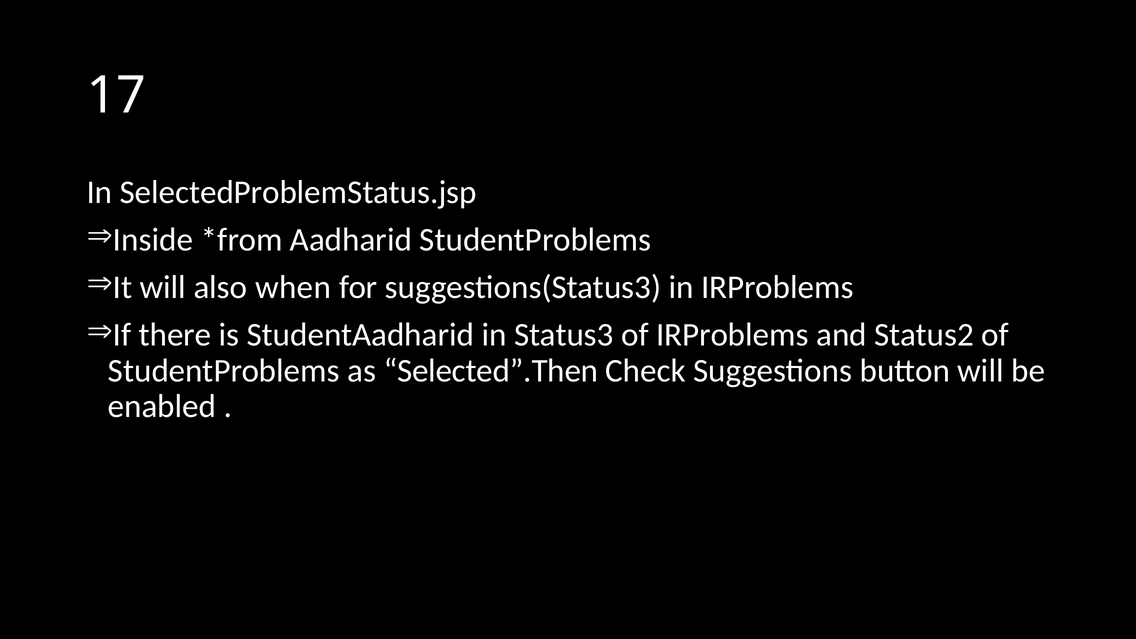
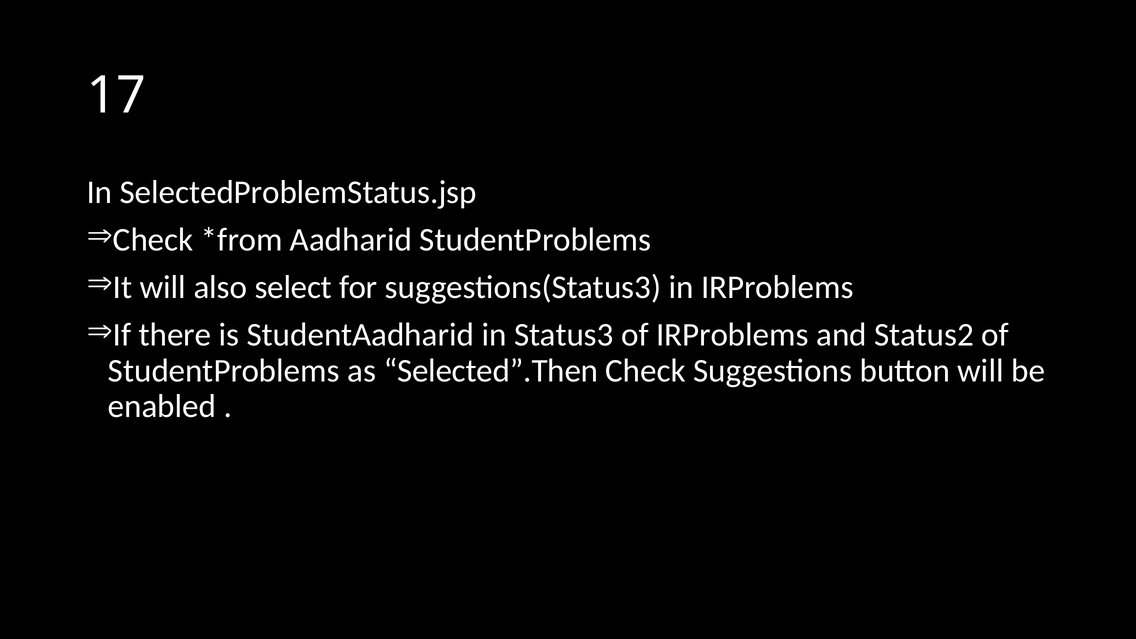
Inside: Inside -> Check (153, 240)
when: when -> select (293, 287)
